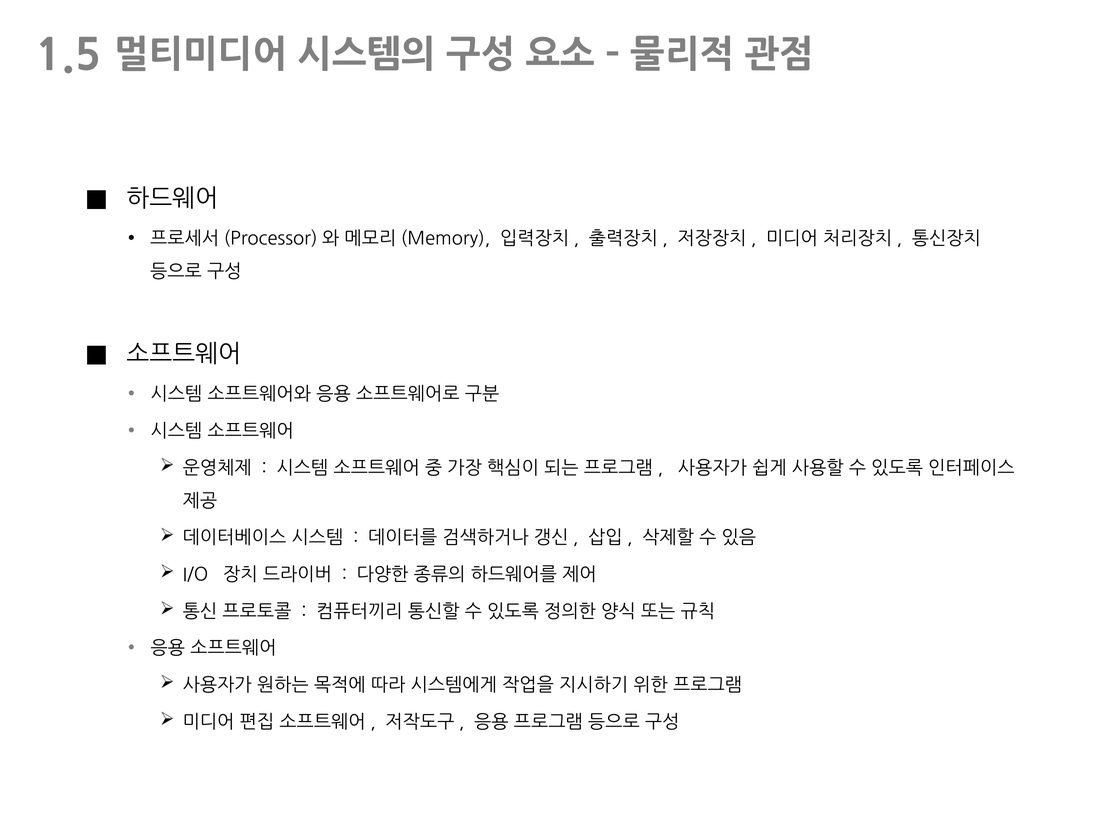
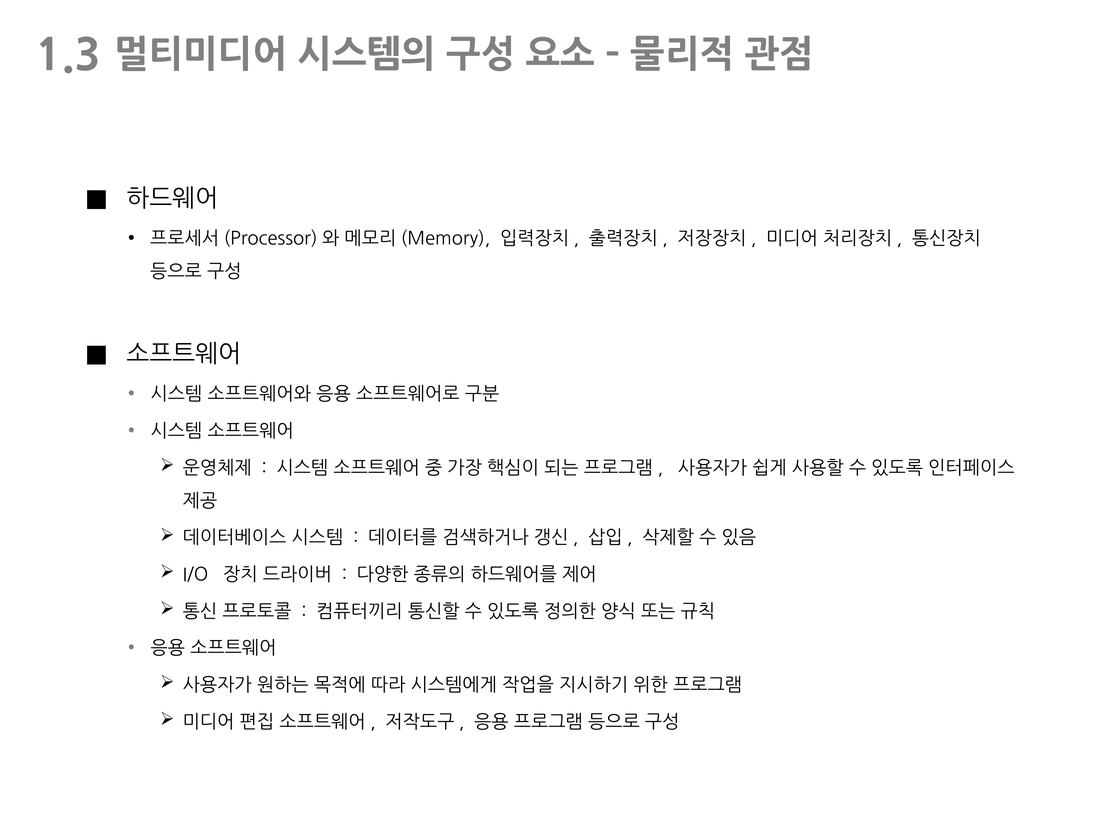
1.5: 1.5 -> 1.3 (68, 56)
